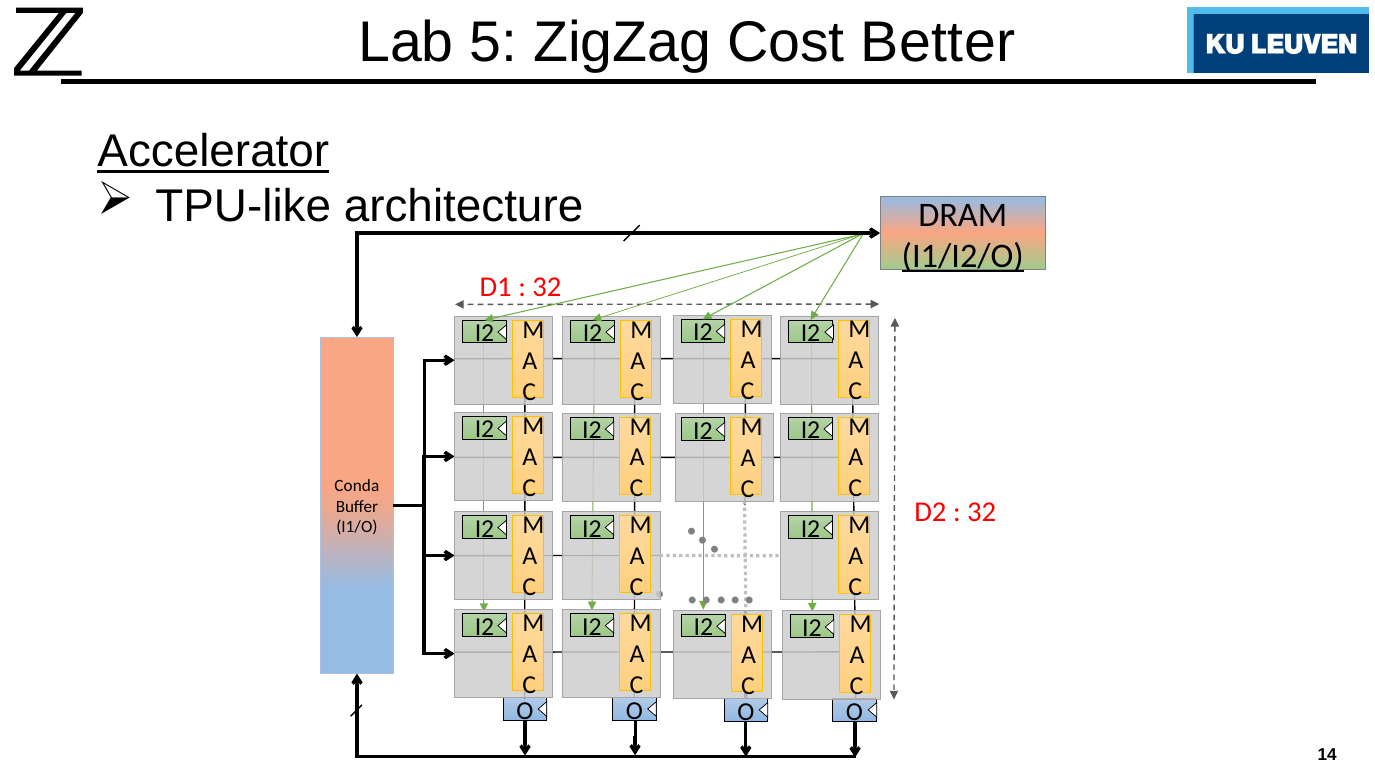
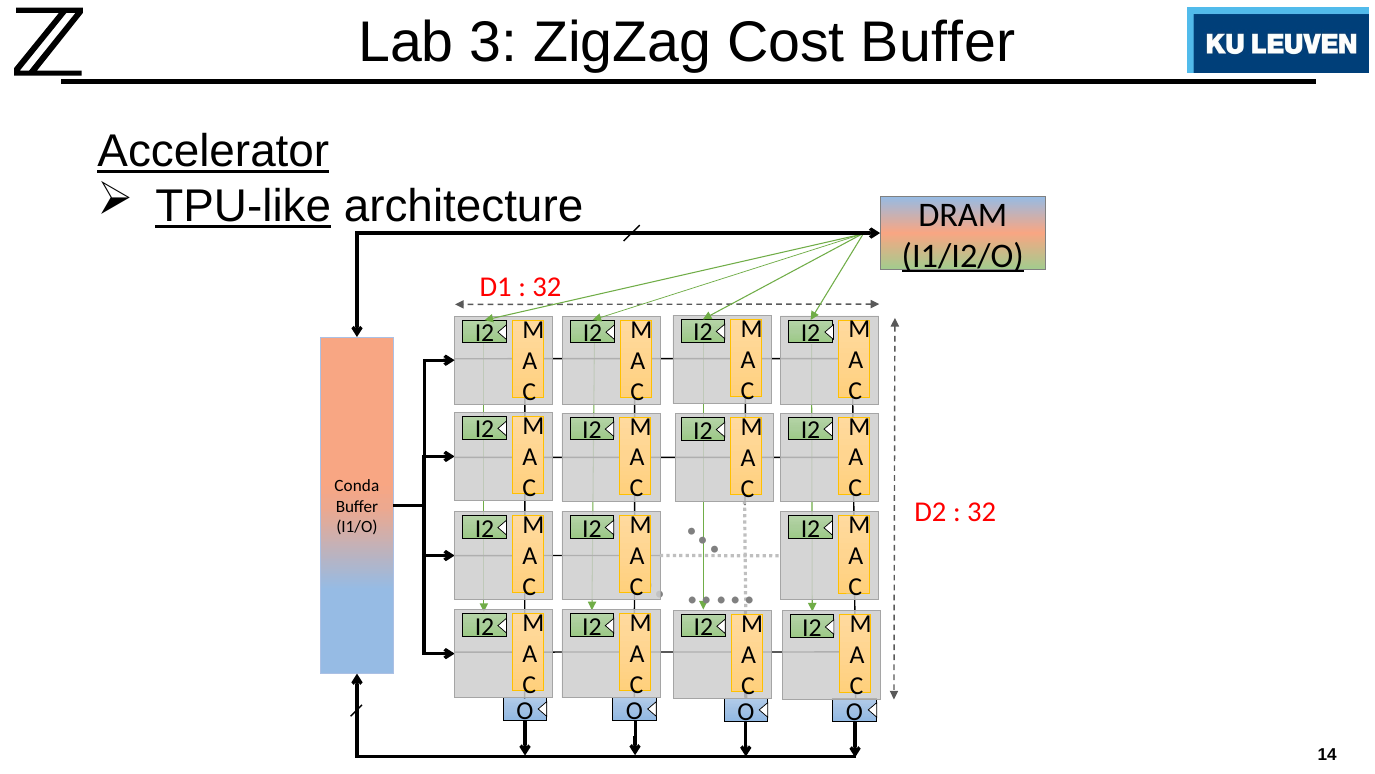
5: 5 -> 3 (493, 43)
Cost Better: Better -> Buffer (938, 43)
TPU-like underline: none -> present (243, 206)
